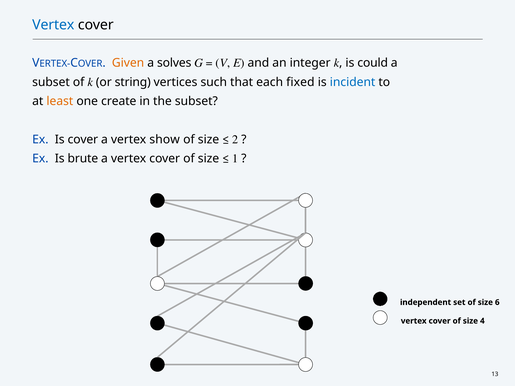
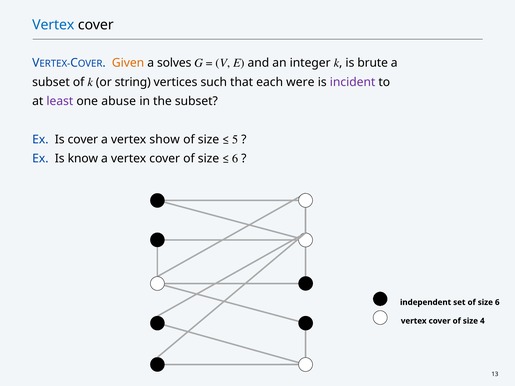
could: could -> brute (373, 63)
fixed: fixed -> were (300, 82)
incident colour: blue -> purple (353, 82)
least colour: orange -> purple (60, 101)
create: create -> abuse (119, 101)
2: 2 -> 5 (235, 139)
brute: brute -> know (83, 159)
1: 1 -> 6 (235, 159)
